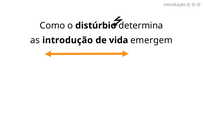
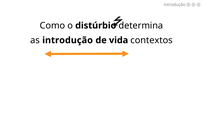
emergem: emergem -> contextos (152, 40)
